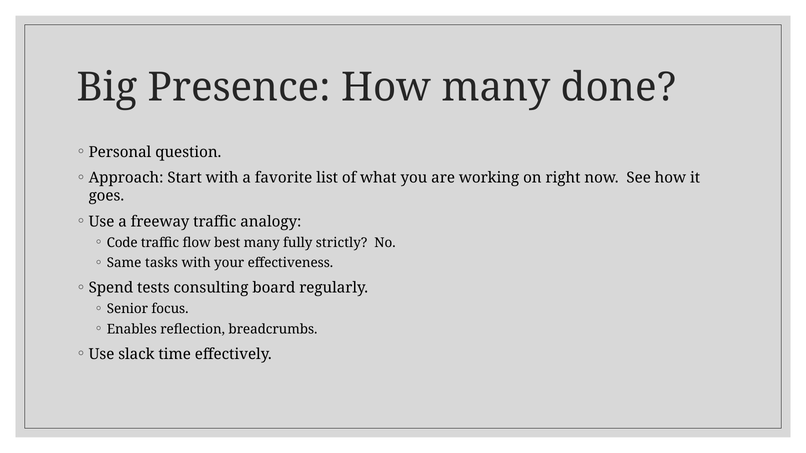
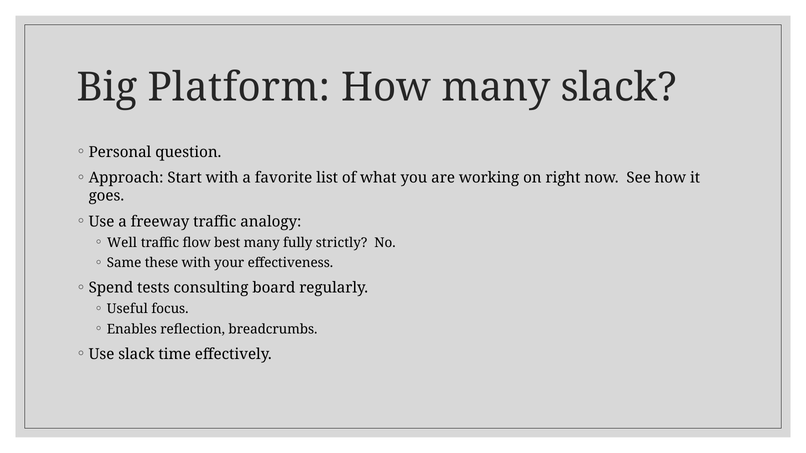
Presence: Presence -> Platform (239, 88)
many done: done -> slack (619, 88)
Code: Code -> Well (122, 243)
tasks: tasks -> these (162, 263)
Senior: Senior -> Useful (127, 309)
